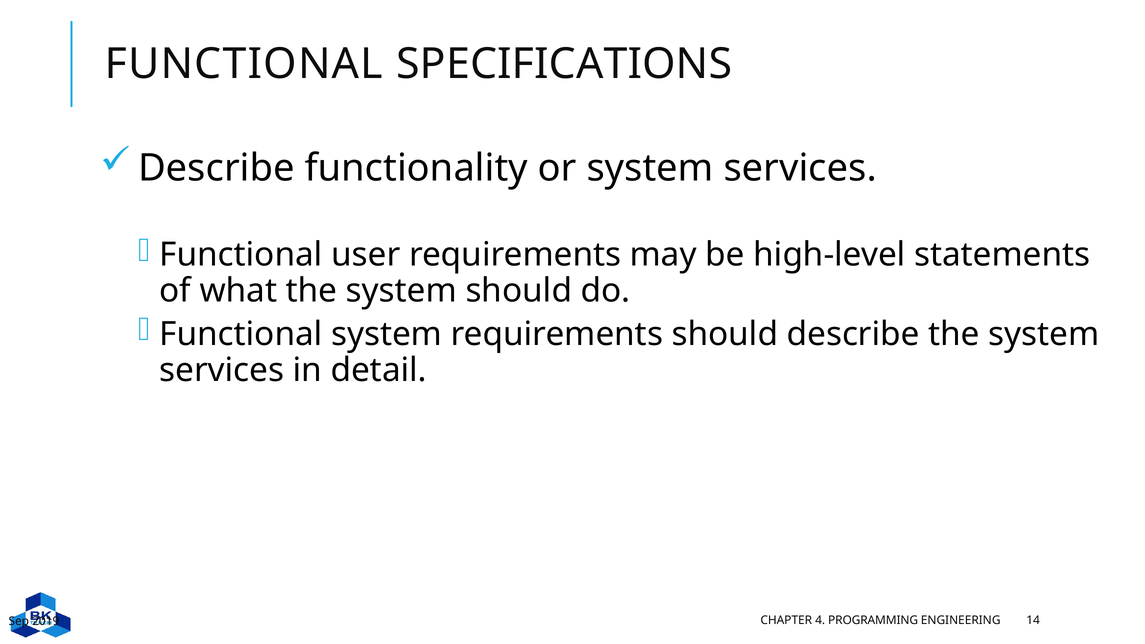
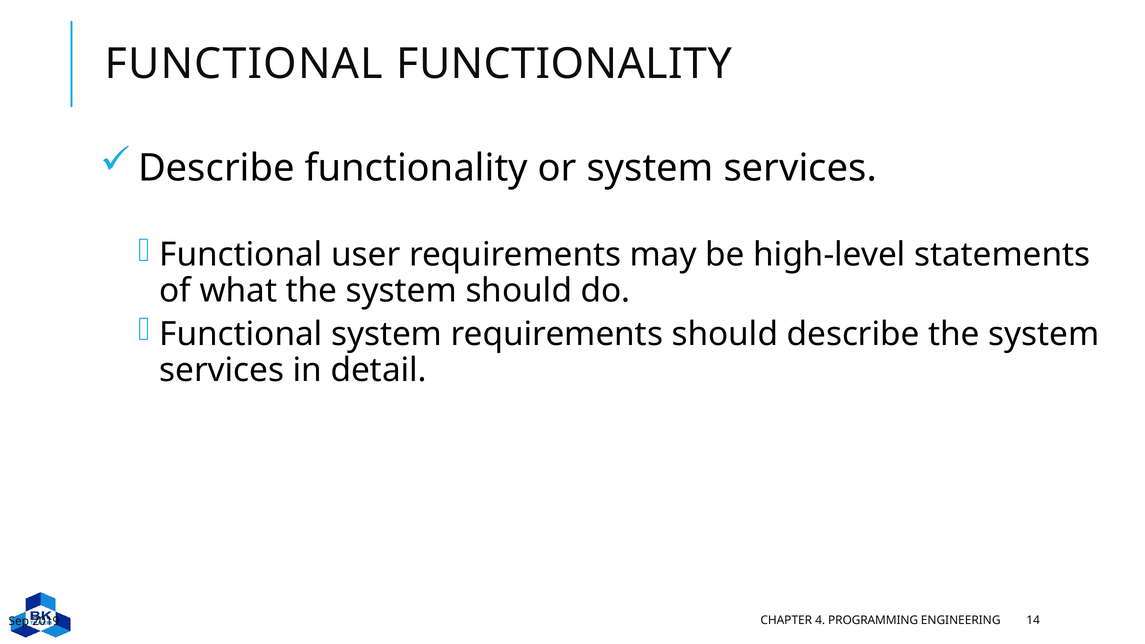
FUNCTIONAL SPECIFICATIONS: SPECIFICATIONS -> FUNCTIONALITY (564, 64)
